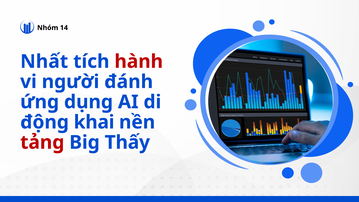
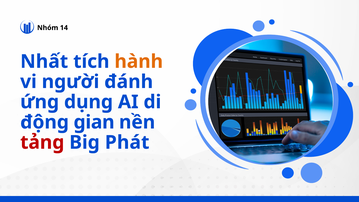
hành colour: red -> orange (139, 61)
khai: khai -> gian (94, 122)
Thấy: Thấy -> Phát (127, 142)
